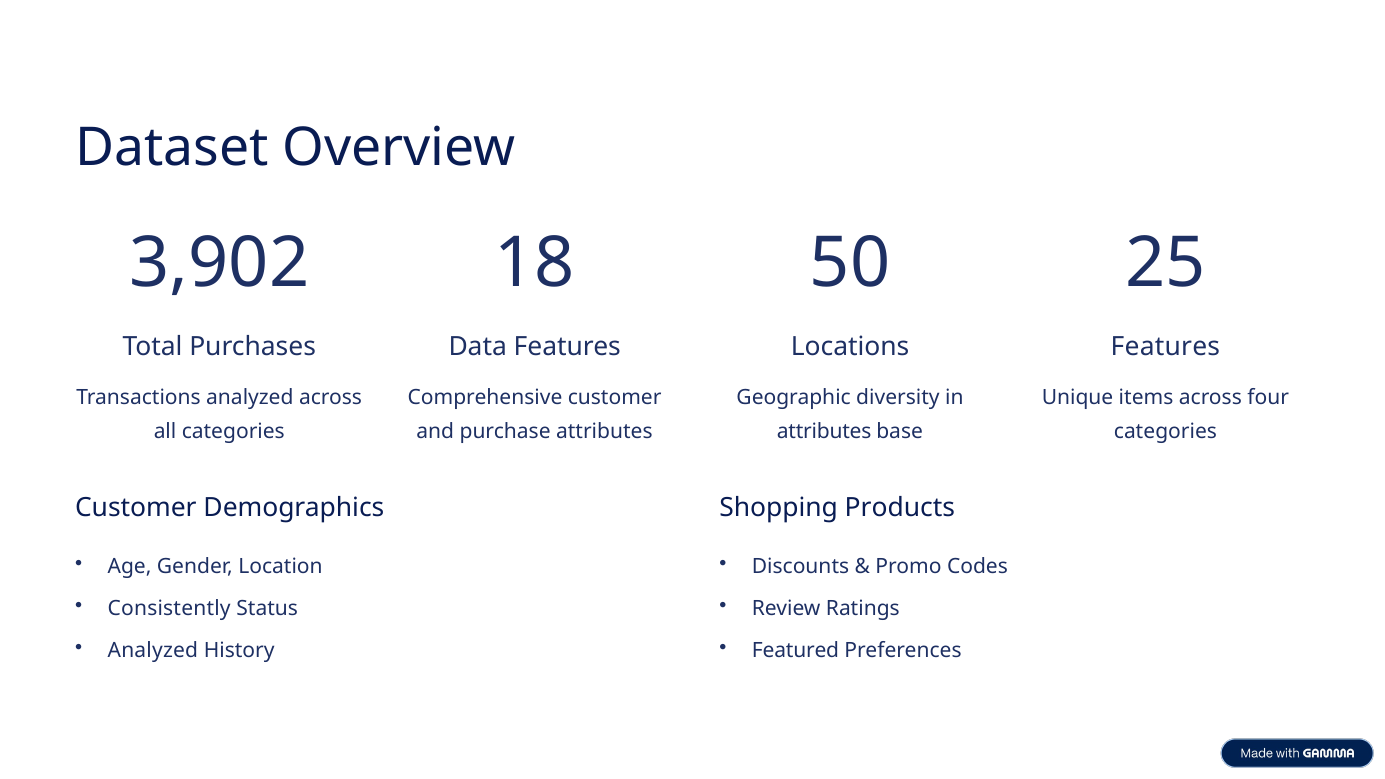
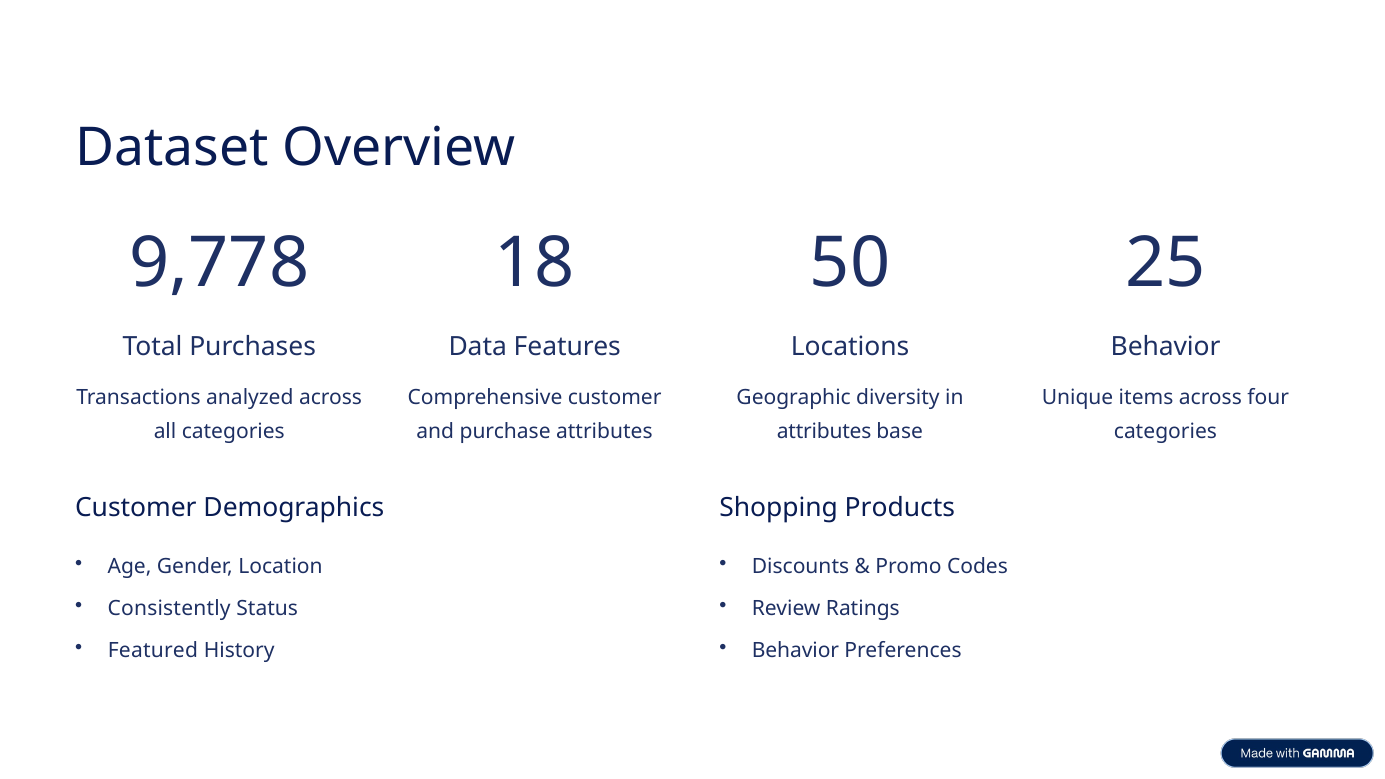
3,902: 3,902 -> 9,778 (219, 263)
Features: Features -> Behavior (1166, 347)
Analyzed: Analyzed -> Featured (153, 651)
Featured: Featured -> Behavior (795, 651)
